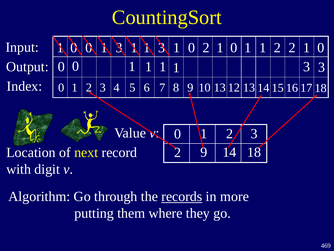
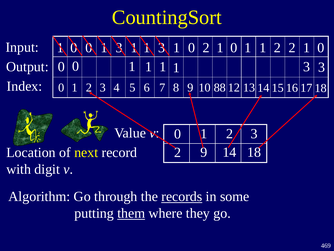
13: 13 -> 88 (220, 87)
more: more -> some (235, 196)
them underline: none -> present (131, 213)
